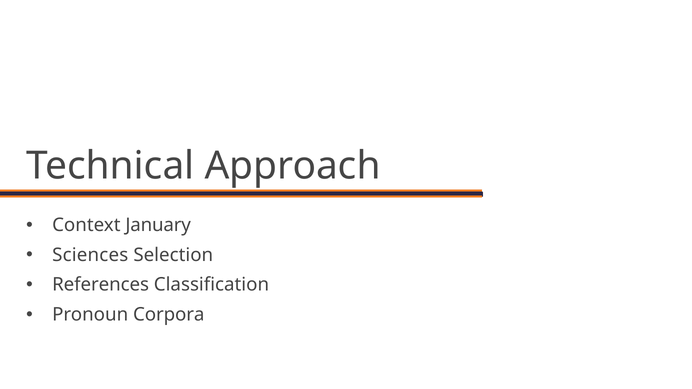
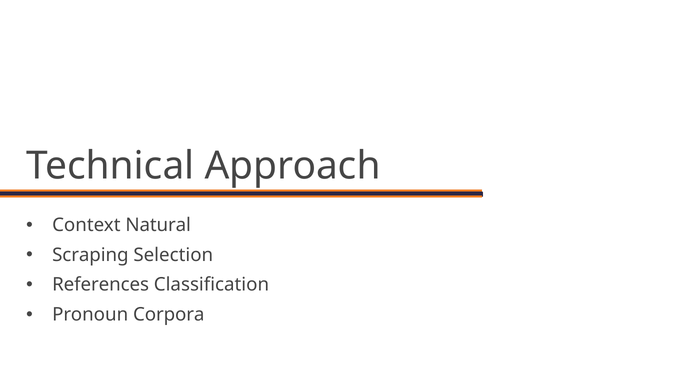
January: January -> Natural (158, 225)
Sciences: Sciences -> Scraping (90, 255)
